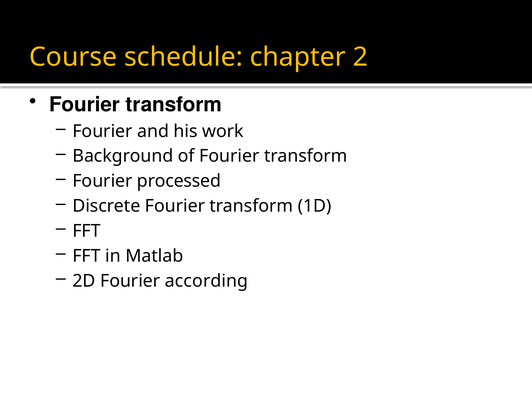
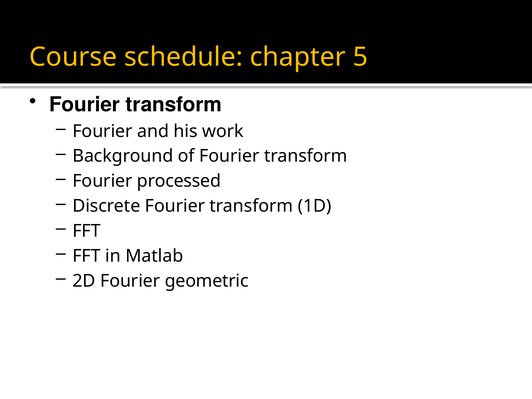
2: 2 -> 5 (360, 57)
according: according -> geometric (207, 281)
